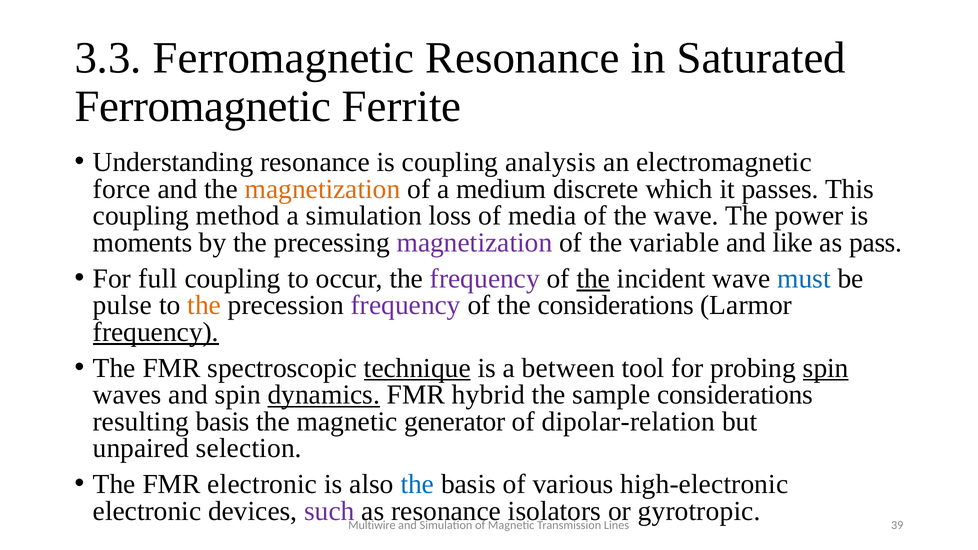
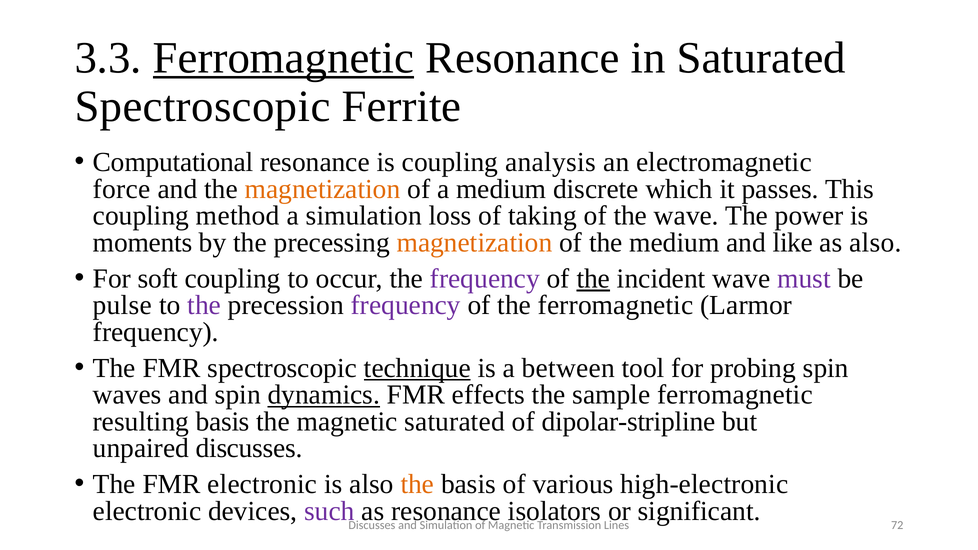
Ferromagnetic underline: none -> present (284, 58)
Ferromagnetic: Ferromagnetic -> Spectroscopic (202, 106)
Understanding: Understanding -> Computational (173, 162)
media: media -> taking (543, 216)
magnetization colour: purple -> orange (474, 243)
the variable: variable -> medium (674, 243)
as pass: pass -> also (875, 243)
full: full -> soft (158, 279)
must colour: blue -> purple (804, 279)
the colour: orange -> purple (204, 305)
the considerations: considerations -> ferromagnetic (616, 305)
frequency underline: present -> none (156, 332)
spin underline: present -> none (826, 368)
hybrid: hybrid -> effects (488, 395)
sample considerations: considerations -> ferromagnetic (735, 395)
magnetic generator: generator -> saturated (455, 422)
dipolar-relation: dipolar-relation -> dipolar-stripline (629, 422)
unpaired selection: selection -> discusses (249, 448)
the colour: blue -> orange (417, 484)
gyrotropic: gyrotropic -> significant (699, 511)
Multiwire: Multiwire -> Discusses (372, 525)
39: 39 -> 72 (897, 525)
